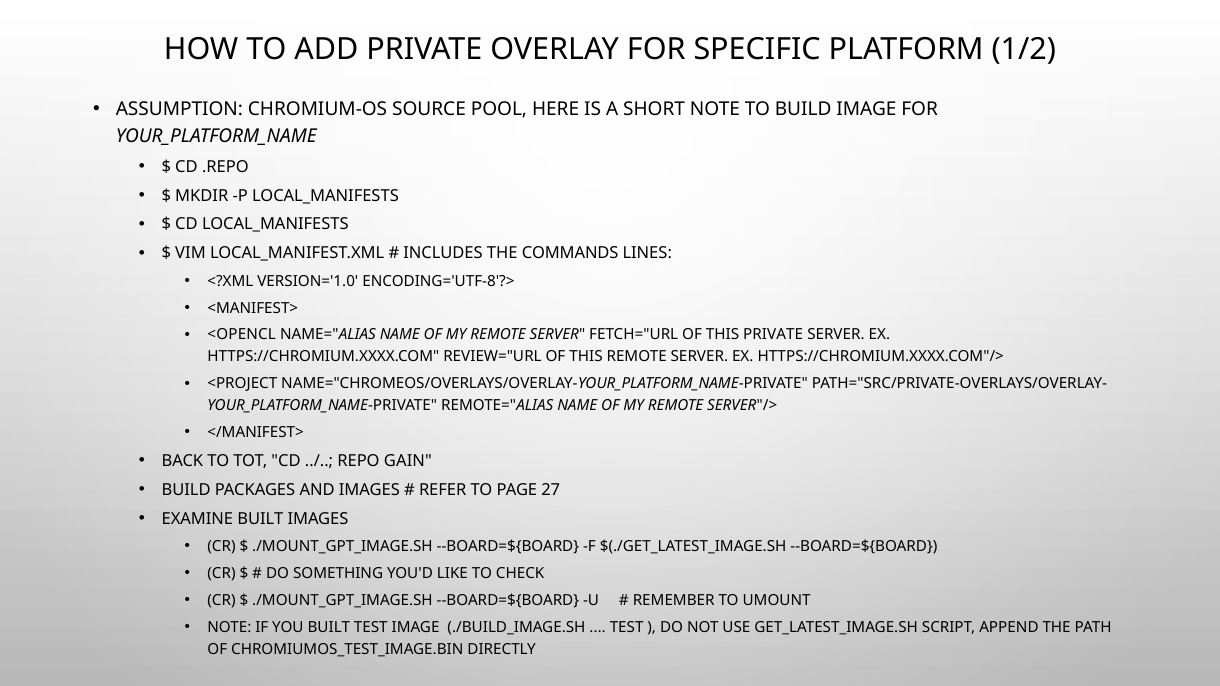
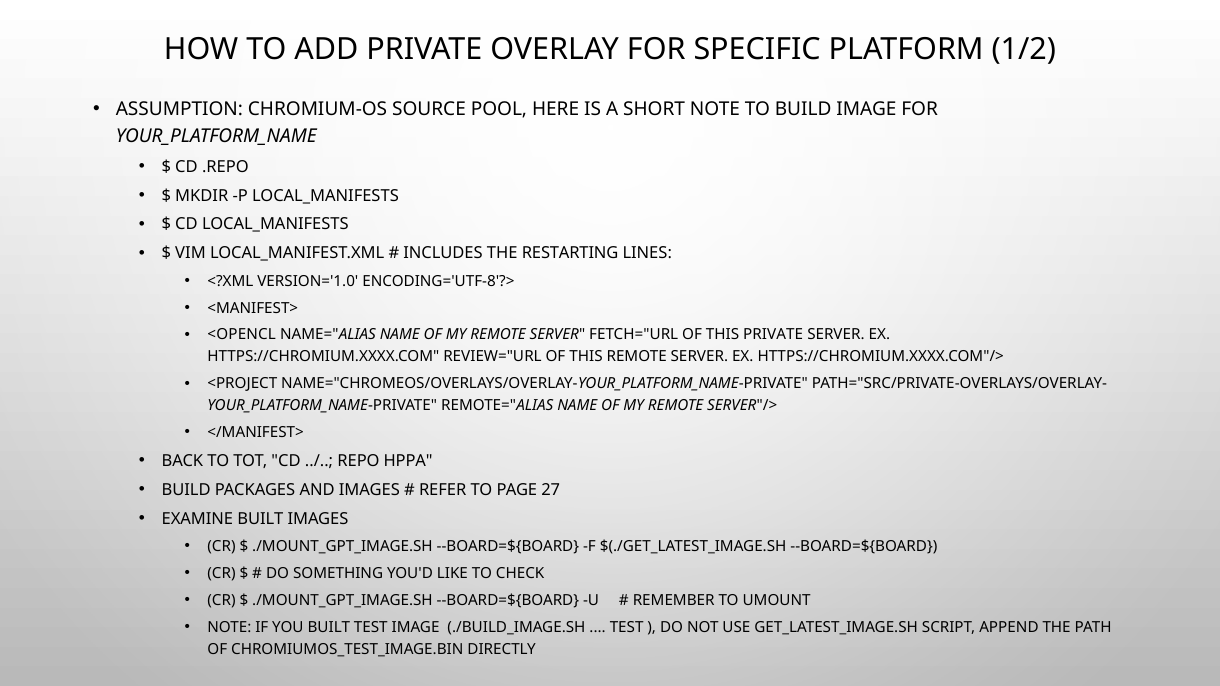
COMMANDS: COMMANDS -> RESTARTING (570, 253)
GAIN: GAIN -> HPPA (408, 461)
